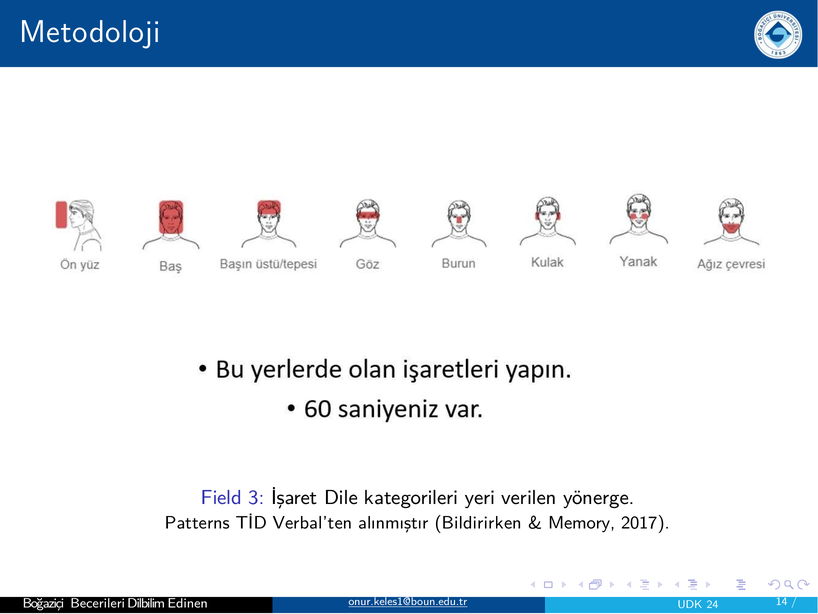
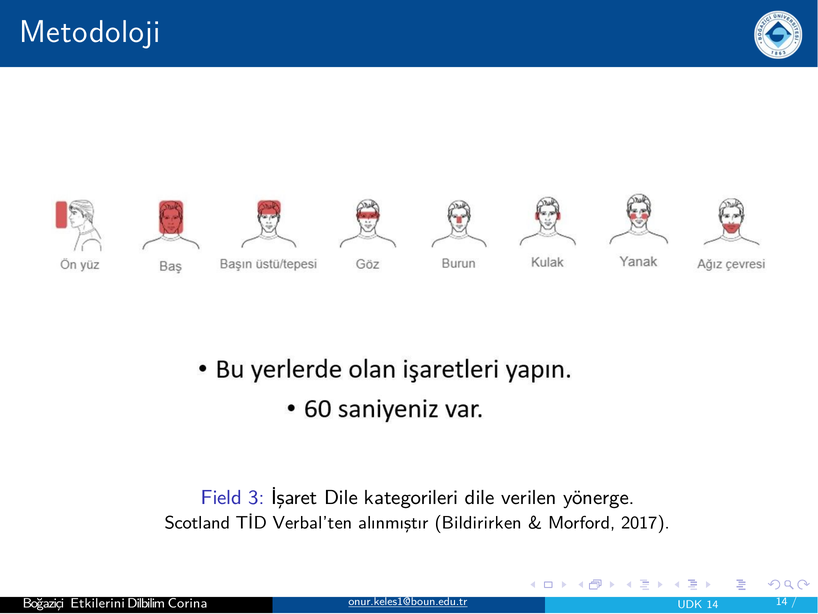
kategorileri yeri: yeri -> dile (480, 498)
Patterns: Patterns -> Scotland (197, 523)
Memory: Memory -> Morford (582, 523)
Becerileri: Becerileri -> Etkilerini (98, 603)
Edinen: Edinen -> Corina (188, 603)
UDK 24: 24 -> 14 (712, 605)
